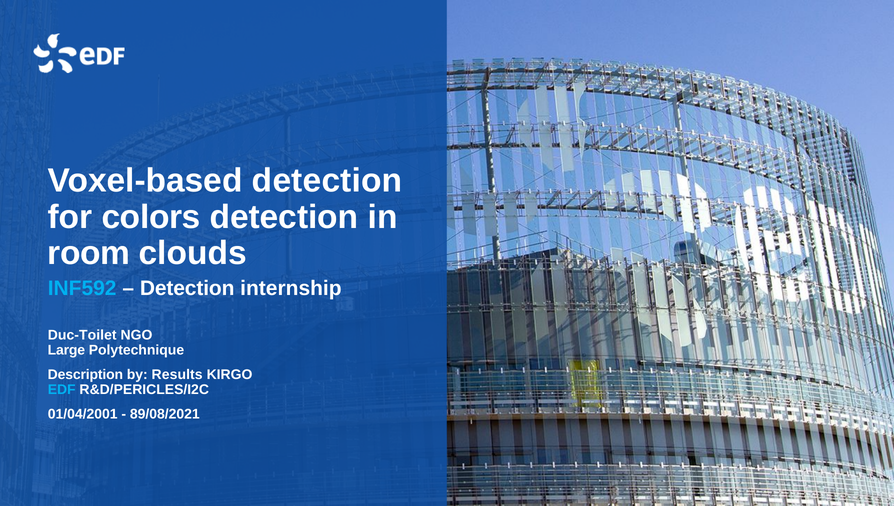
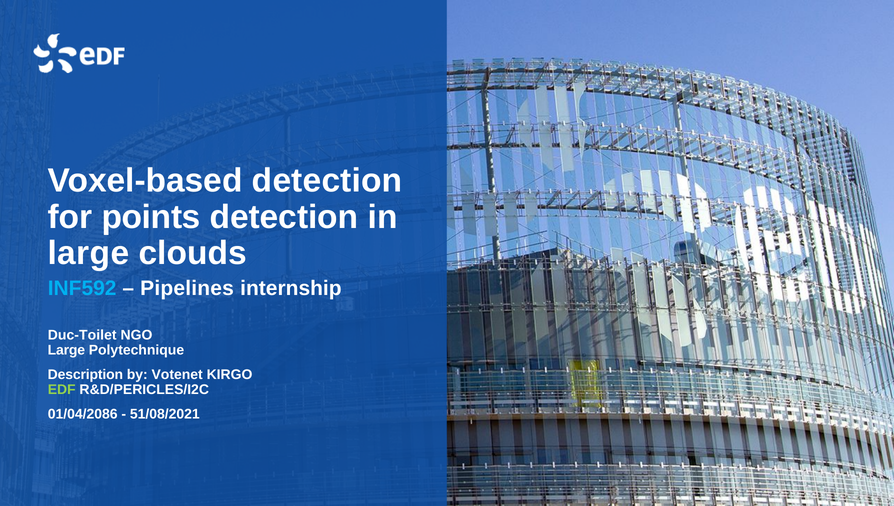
colors: colors -> points (151, 217)
room: room -> large (89, 253)
Detection: Detection -> Pipelines (187, 288)
Results: Results -> Votenet (177, 375)
EDF colour: light blue -> light green (62, 390)
01/04/2001: 01/04/2001 -> 01/04/2086 (83, 414)
89/08/2021: 89/08/2021 -> 51/08/2021 (165, 414)
